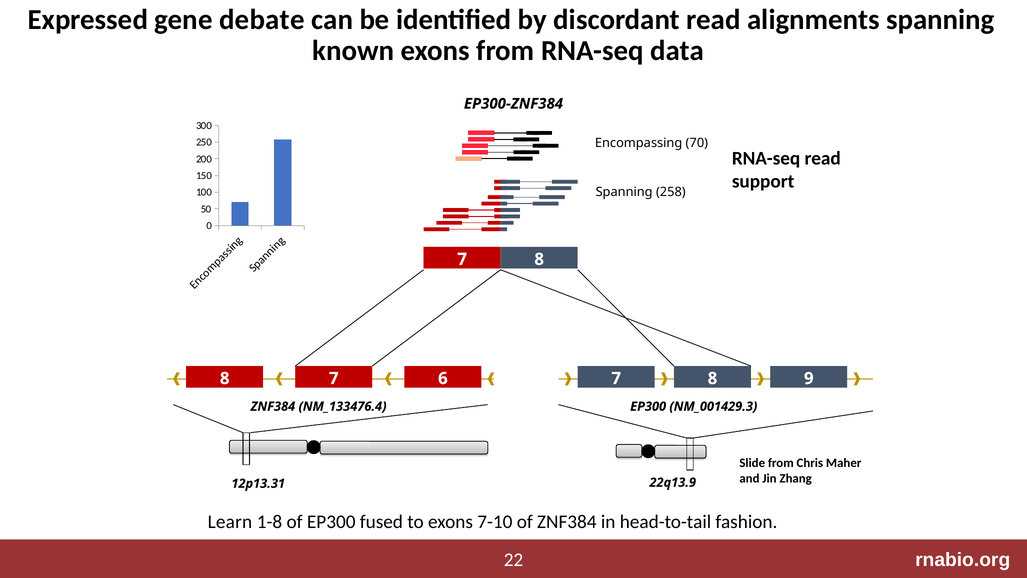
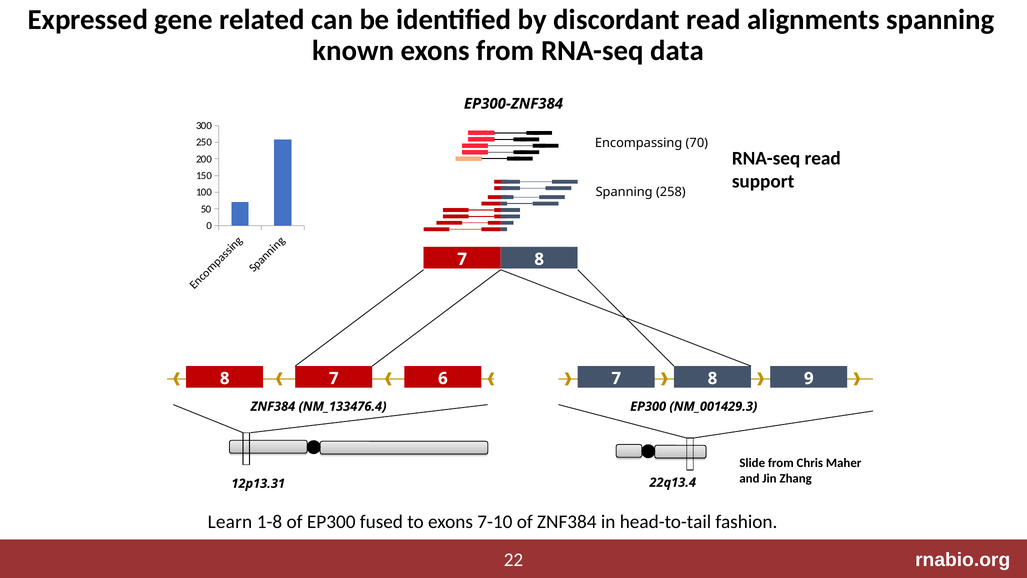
debate: debate -> related (262, 19)
22q13.9: 22q13.9 -> 22q13.4 (673, 482)
